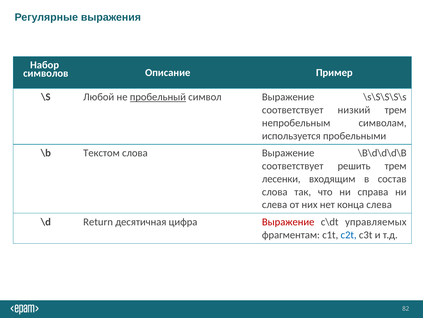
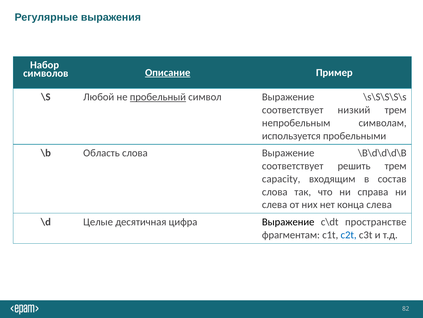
Описание underline: none -> present (168, 72)
Текстом: Текстом -> Область (102, 153)
лесенки: лесенки -> capacity (281, 179)
Return: Return -> Целые (98, 221)
Выражение colour: red -> black (288, 221)
управляемых: управляемых -> пространстве (376, 221)
